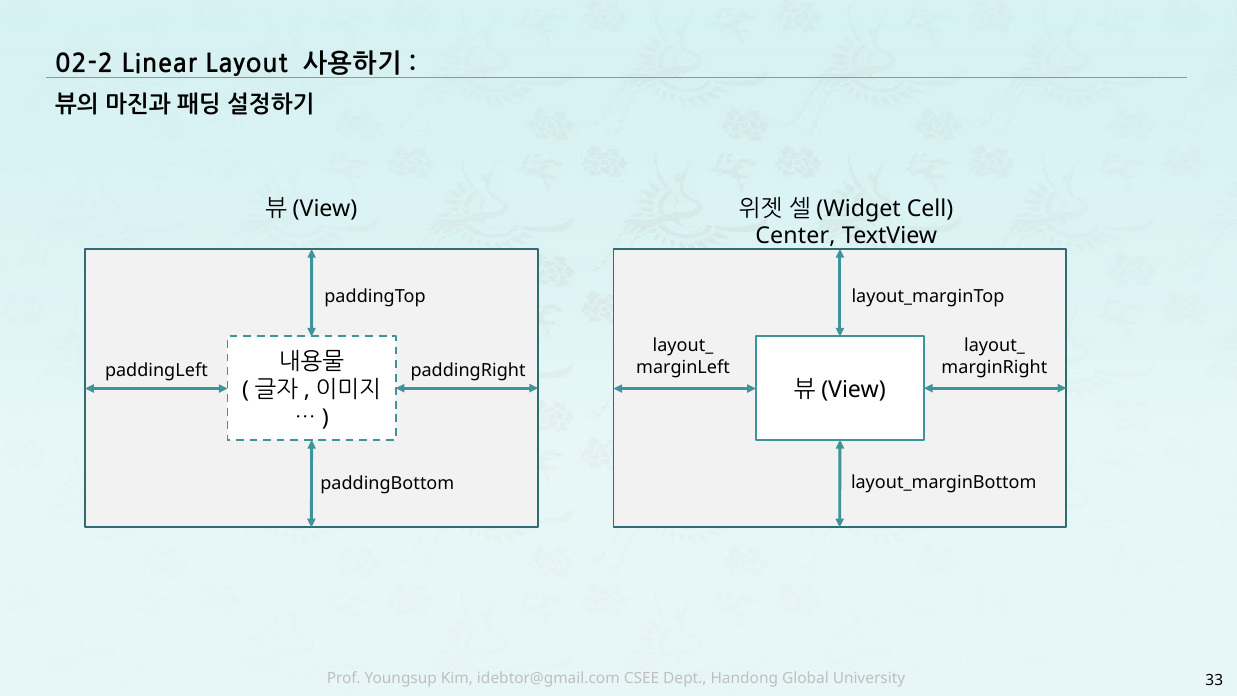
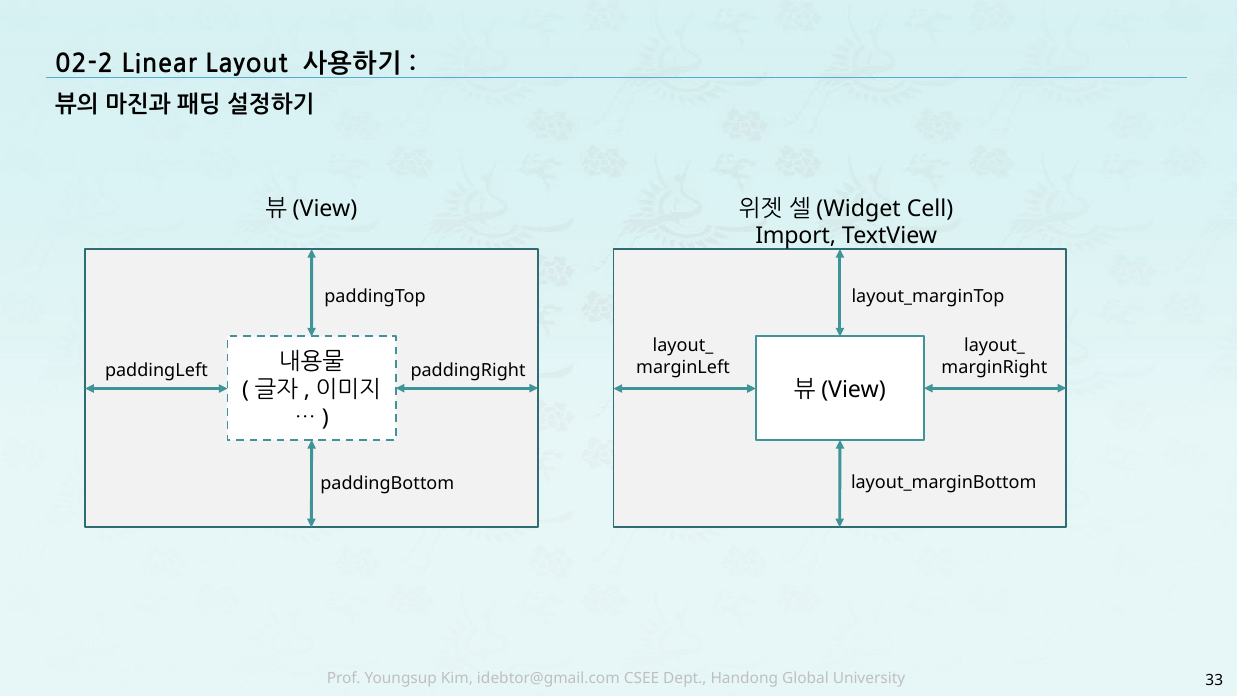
Center: Center -> Import (796, 236)
